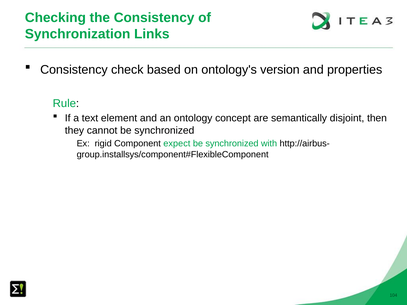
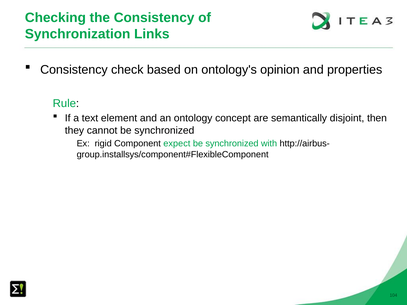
version: version -> opinion (280, 70)
